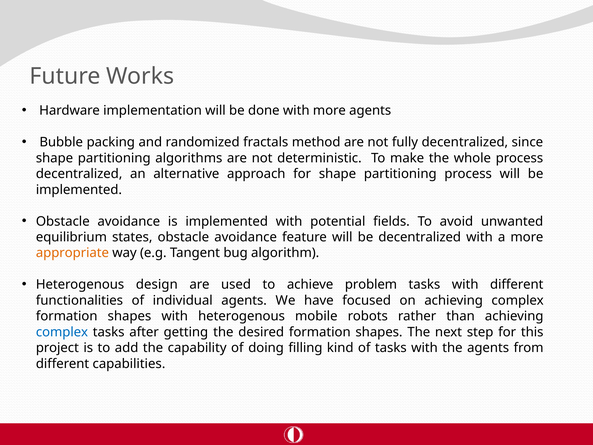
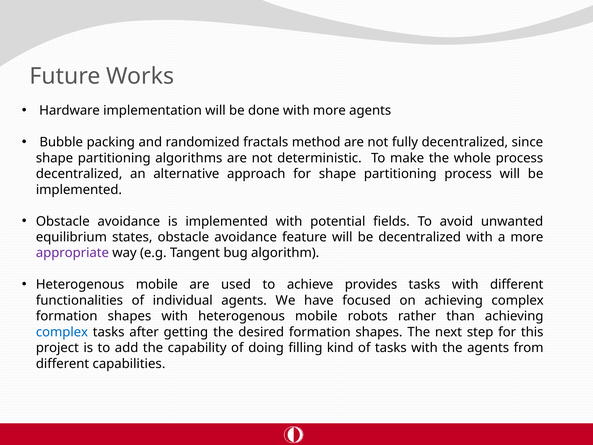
appropriate colour: orange -> purple (72, 253)
design: design -> mobile (157, 284)
problem: problem -> provides (371, 284)
